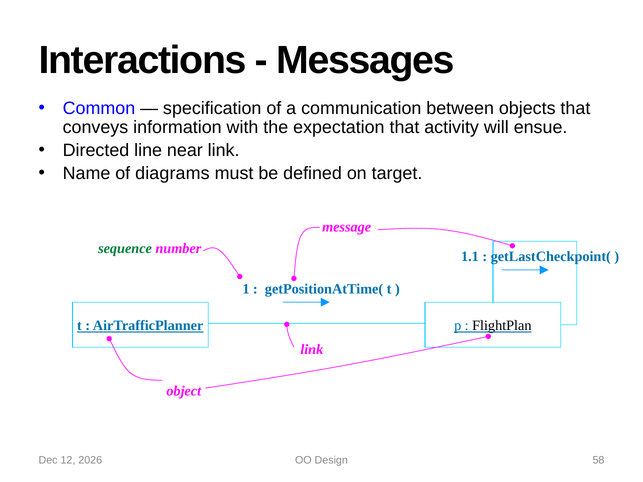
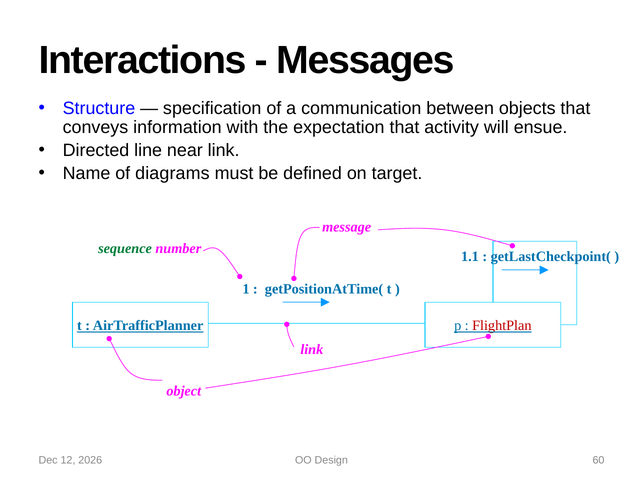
Common: Common -> Structure (99, 108)
FlightPlan colour: black -> red (502, 326)
58: 58 -> 60 (598, 461)
